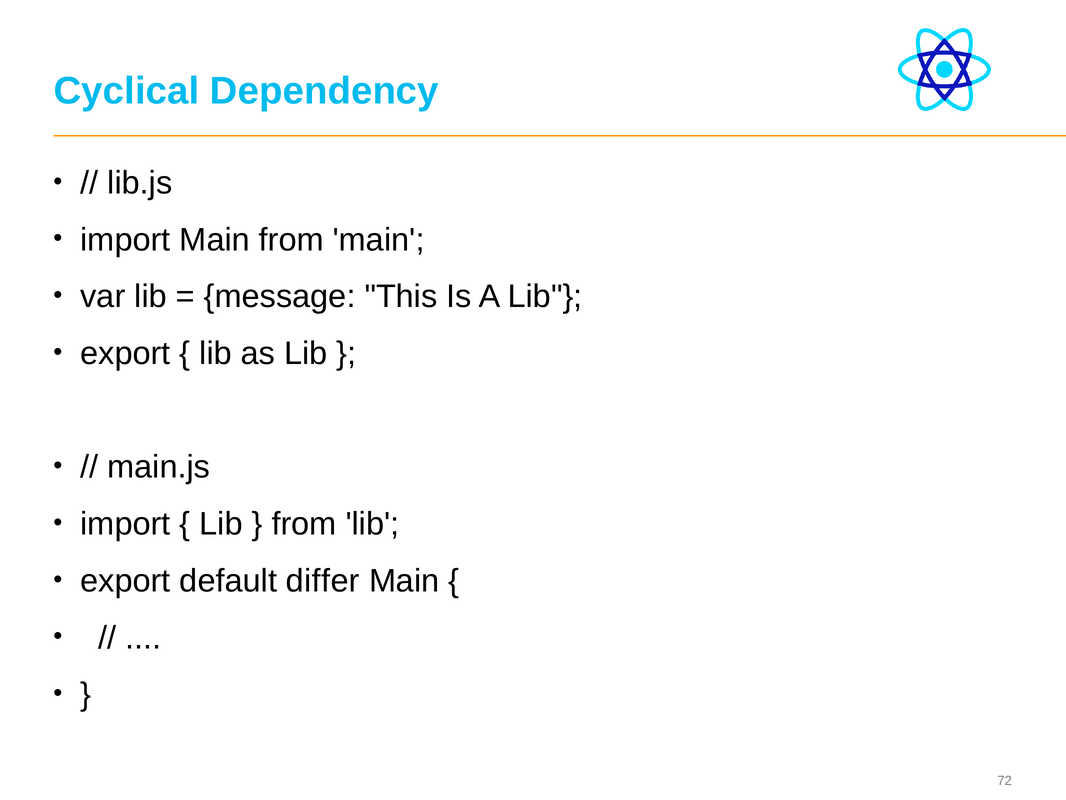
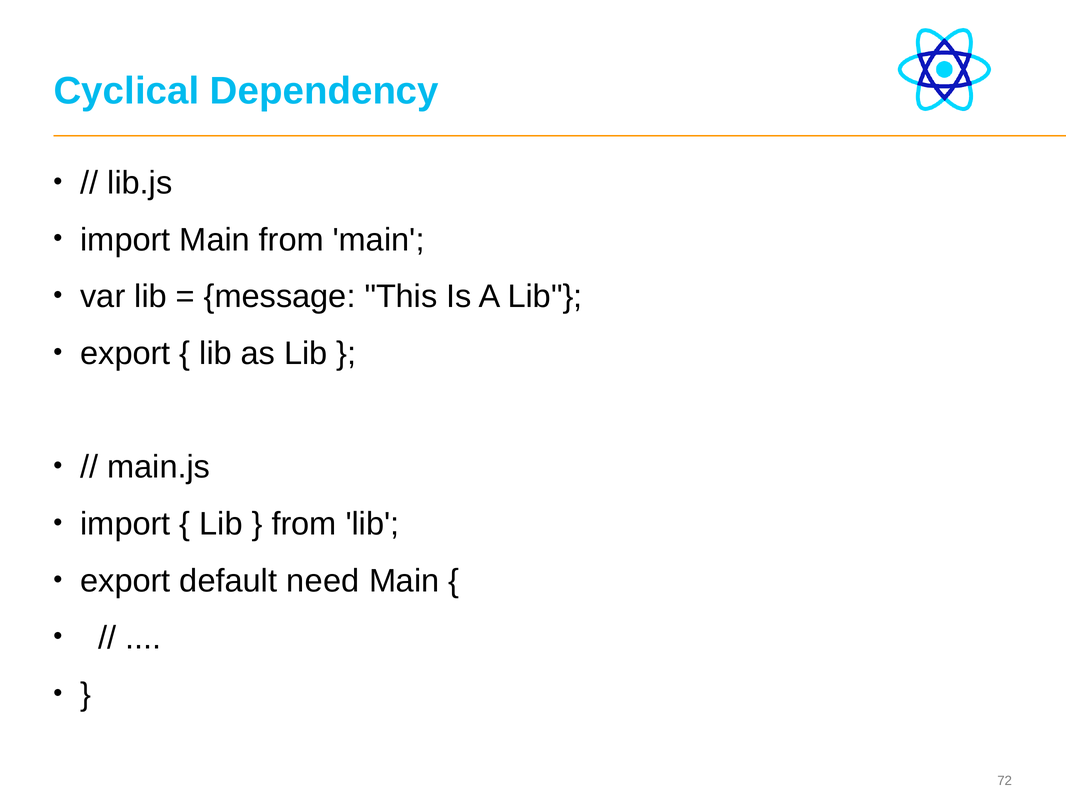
differ: differ -> need (323, 581)
